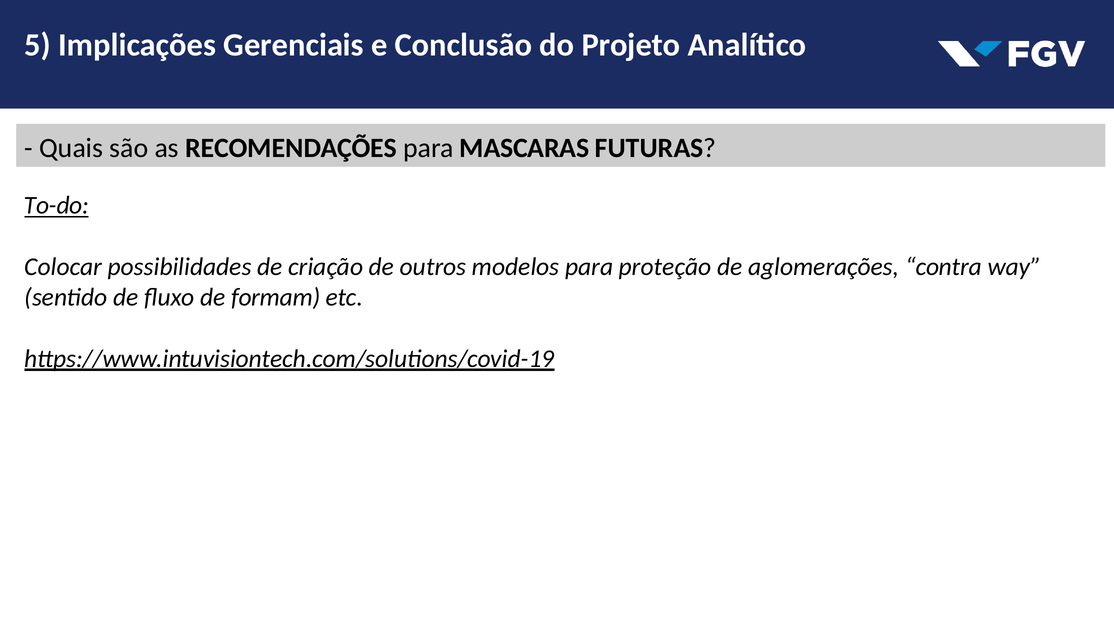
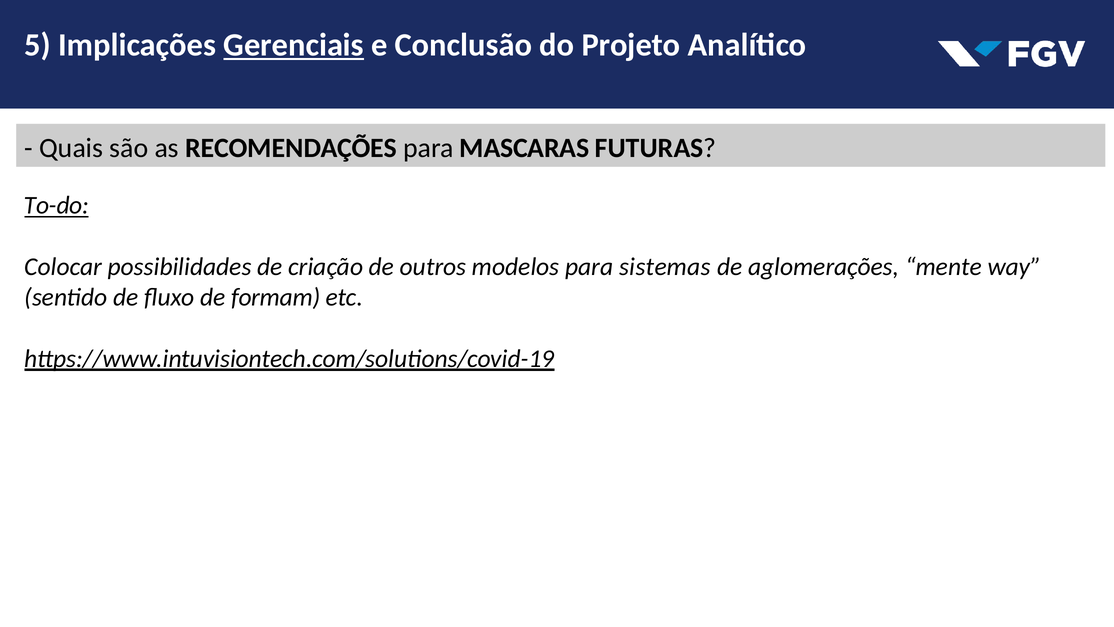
Gerenciais underline: none -> present (294, 45)
proteção: proteção -> sistemas (665, 267)
contra: contra -> mente (943, 267)
